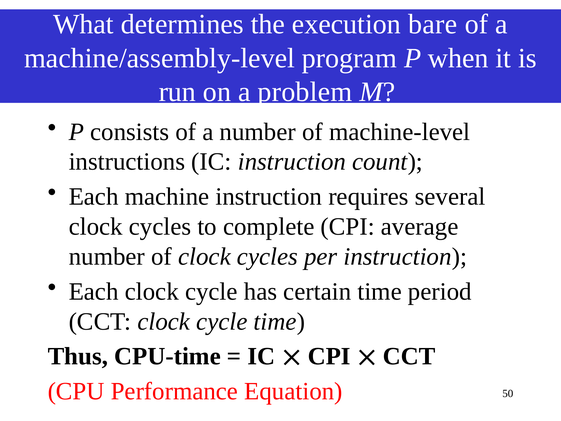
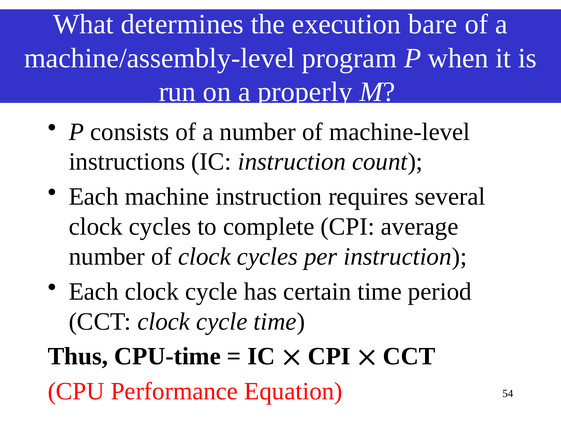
problem: problem -> properly (305, 92)
50: 50 -> 54 (508, 393)
